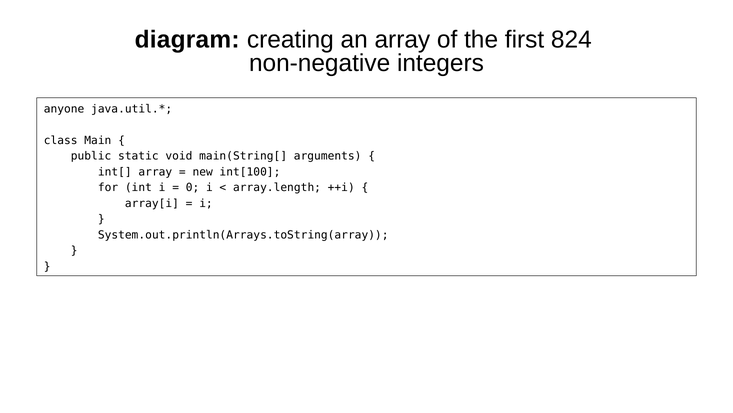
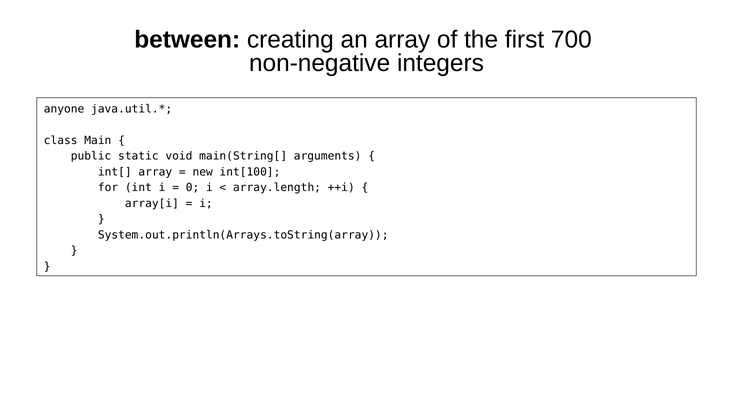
diagram: diagram -> between (187, 39)
824: 824 -> 700 (571, 39)
